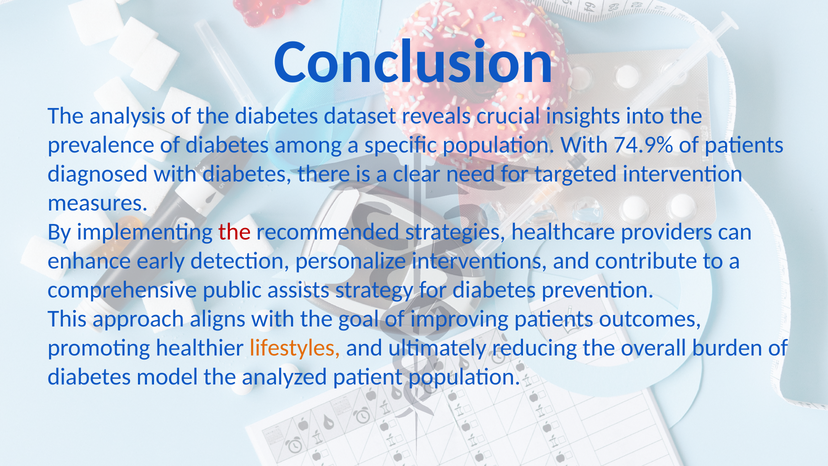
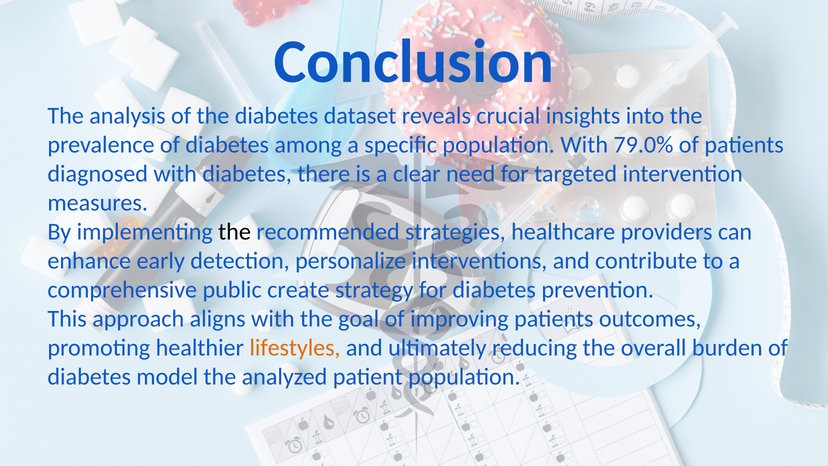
74.9%: 74.9% -> 79.0% (643, 144)
the colour: red -> black (235, 231)
assists: assists -> create (298, 289)
